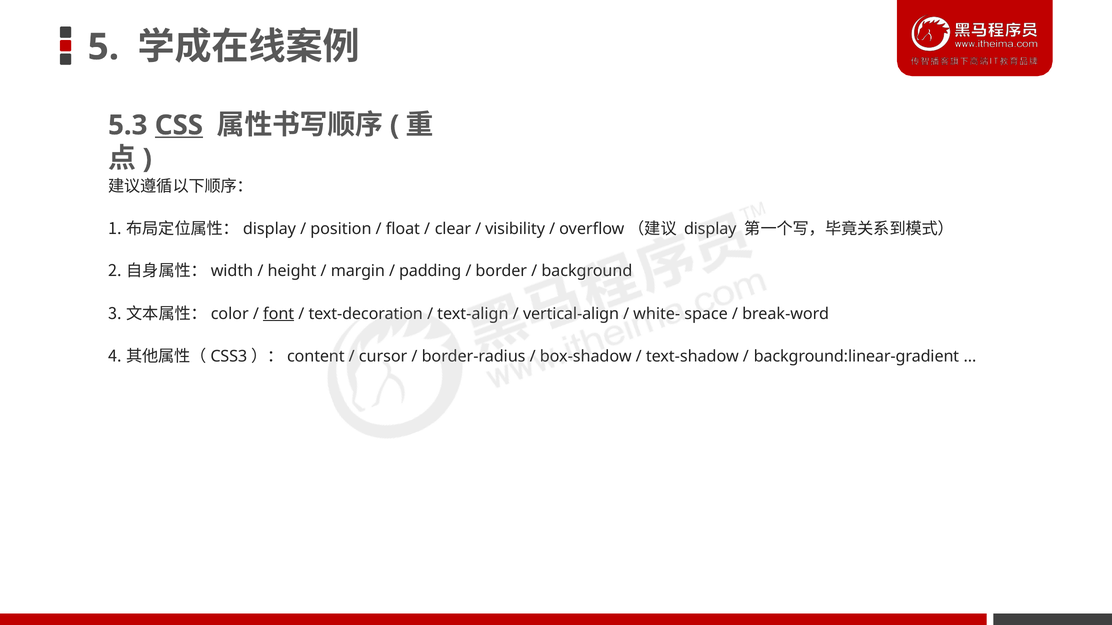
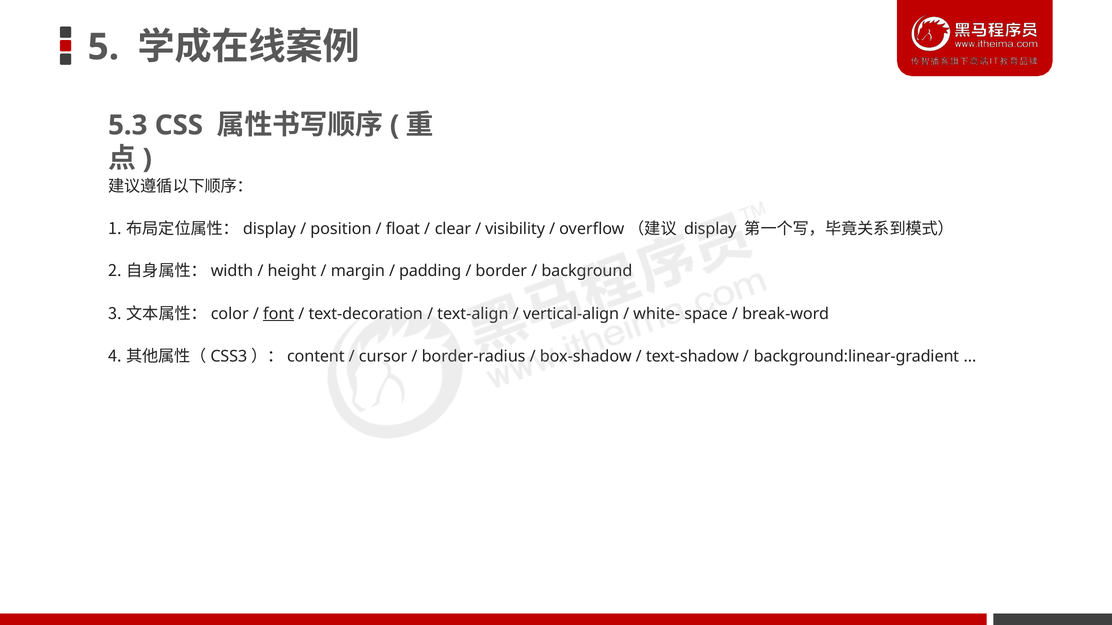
CSS underline: present -> none (179, 125)
